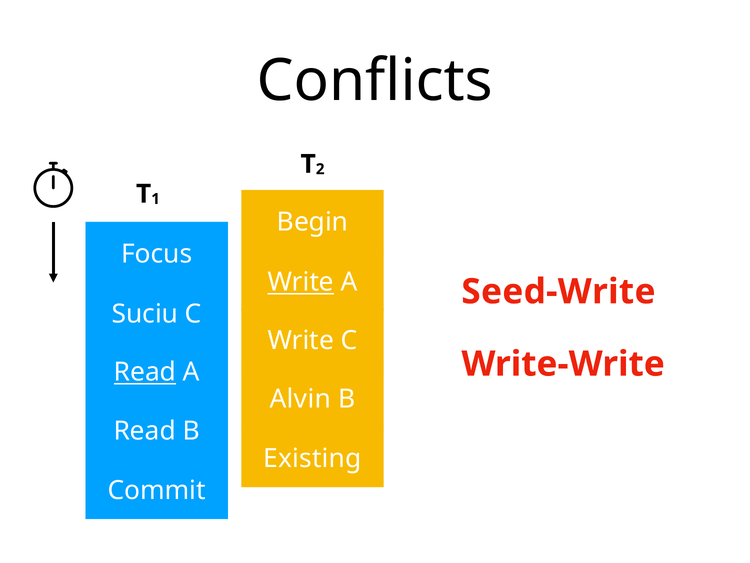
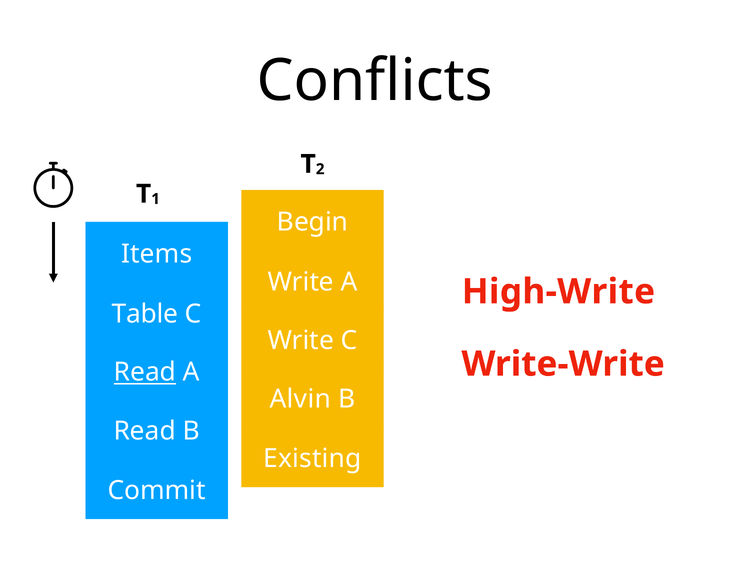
Focus: Focus -> Items (157, 254)
Write underline: present -> none (301, 282)
Seed-Write: Seed-Write -> High-Write (558, 291)
Suciu: Suciu -> Table (145, 314)
